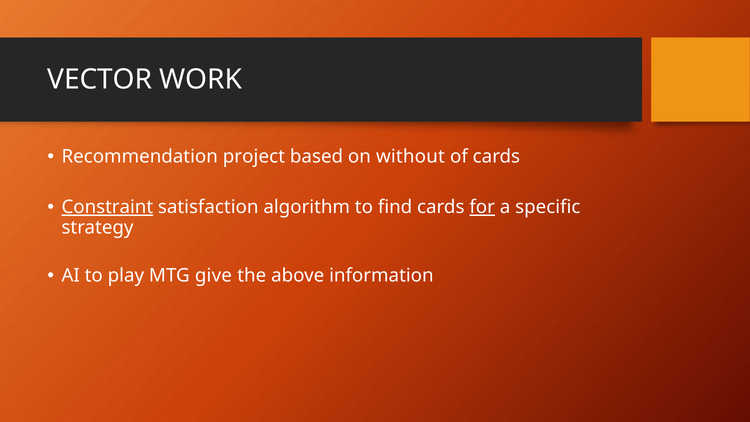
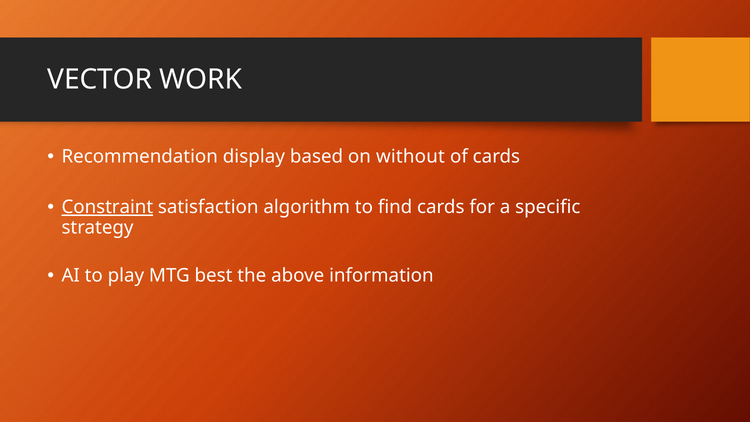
project: project -> display (254, 157)
for underline: present -> none (482, 207)
give: give -> best (213, 276)
